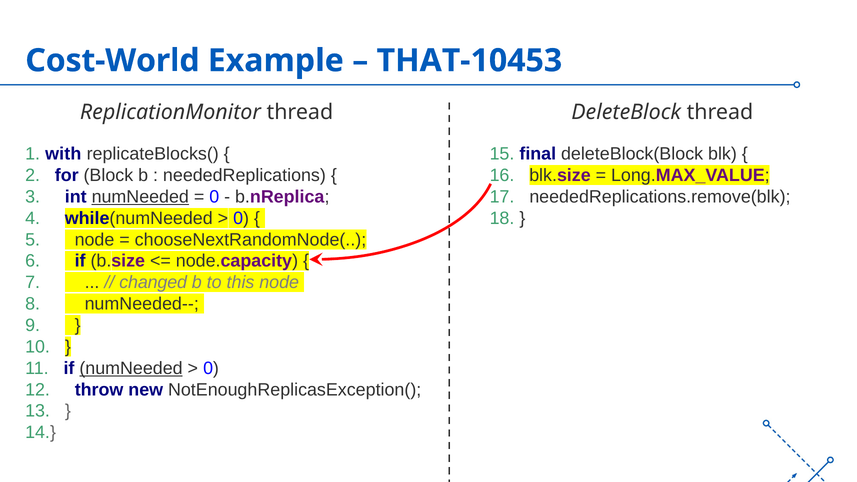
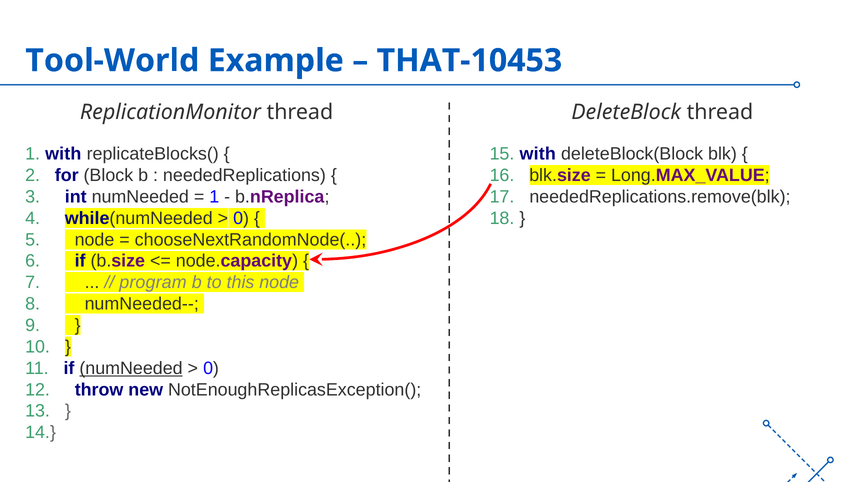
Cost-World: Cost-World -> Tool-World (112, 61)
15 final: final -> with (538, 154)
numNeeded underline: present -> none (140, 197)
0: 0 -> 1 (214, 197)
changed: changed -> program (153, 283)
